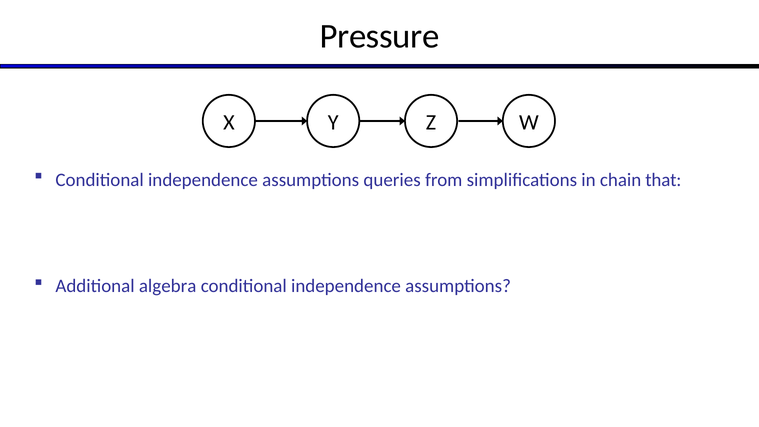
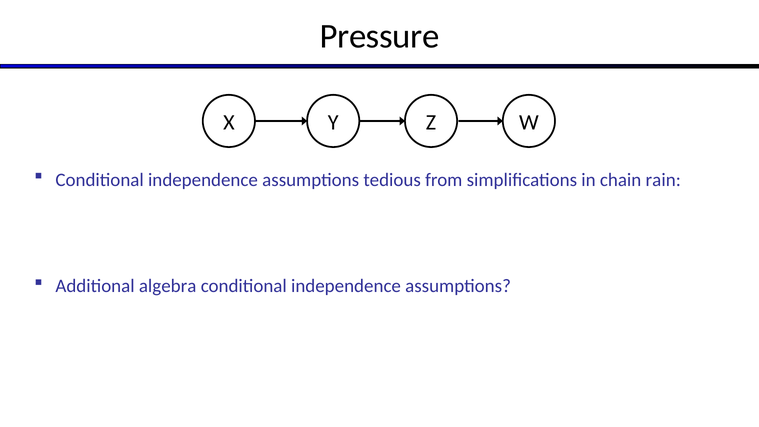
queries: queries -> tedious (392, 180)
that: that -> rain (663, 180)
